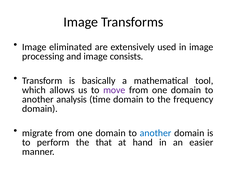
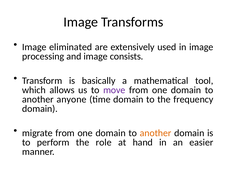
analysis: analysis -> anyone (72, 100)
another colour: blue -> orange (156, 133)
that: that -> role (104, 143)
